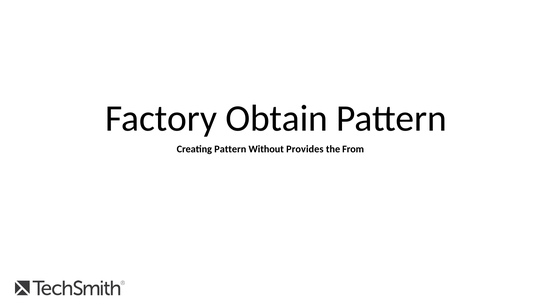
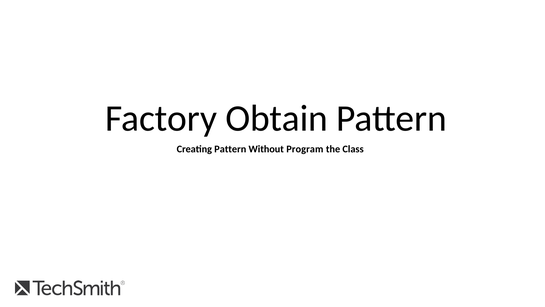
Provides: Provides -> Program (305, 149)
From: From -> Class (353, 149)
